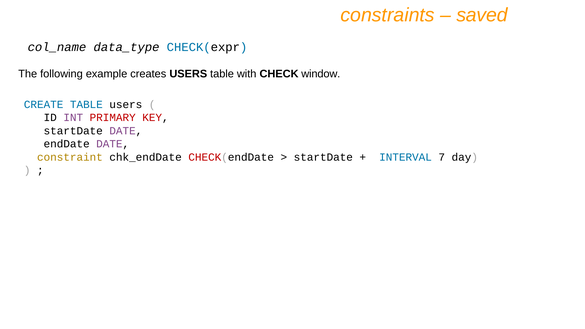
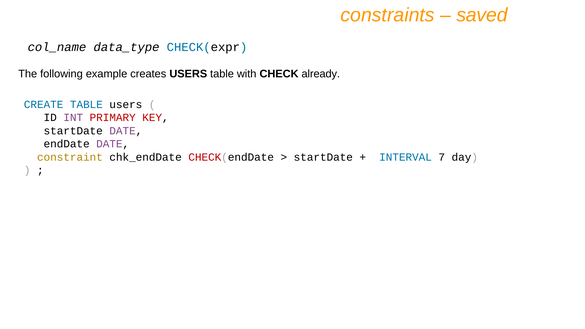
window: window -> already (321, 74)
